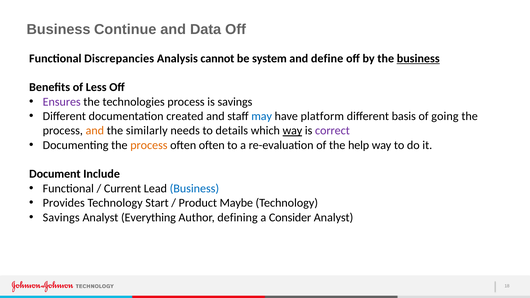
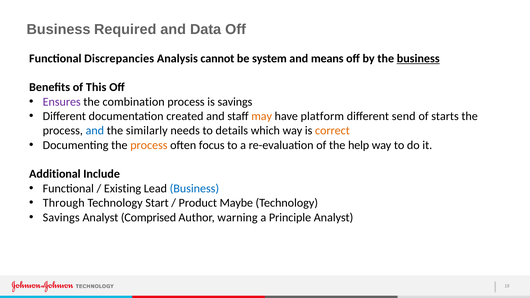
Continue: Continue -> Required (125, 30)
define: define -> means (327, 58)
Less: Less -> This (96, 87)
technologies: technologies -> combination (134, 102)
may colour: blue -> orange (262, 116)
basis: basis -> send (404, 116)
going: going -> starts (445, 116)
and colour: orange -> blue (95, 131)
way underline: present -> none (292, 131)
correct colour: purple -> orange (332, 131)
often often: often -> focus (212, 145)
Document: Document -> Additional (55, 174)
Current: Current -> Existing (123, 189)
Provides: Provides -> Through (64, 203)
Everything: Everything -> Comprised (148, 217)
defining: defining -> warning (238, 217)
Consider: Consider -> Principle (290, 217)
